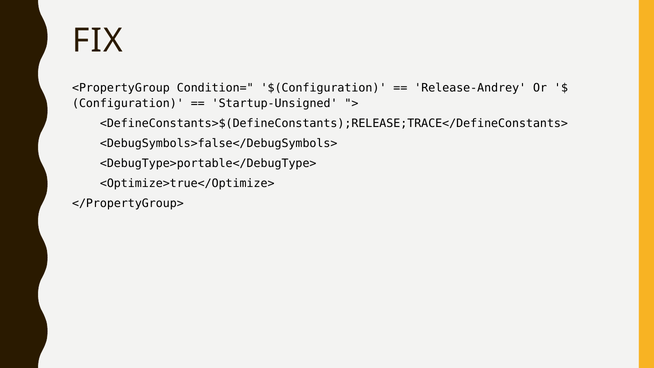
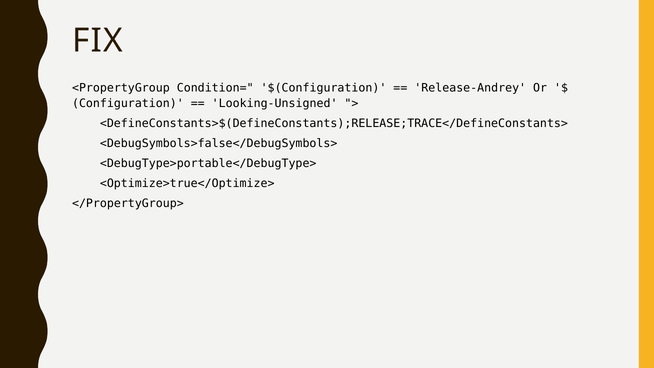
Startup-Unsigned: Startup-Unsigned -> Looking-Unsigned (275, 103)
